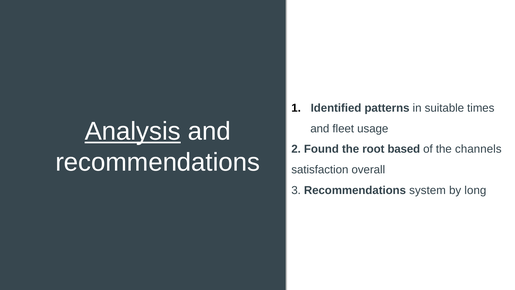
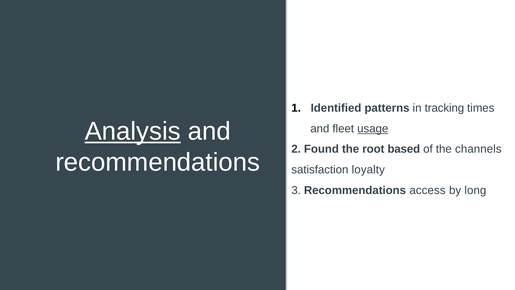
suitable: suitable -> tracking (444, 108)
usage underline: none -> present (373, 128)
overall: overall -> loyalty (368, 170)
system: system -> access (428, 190)
